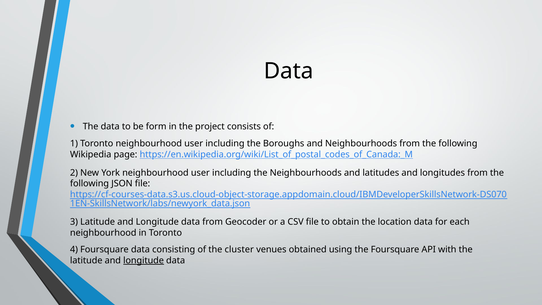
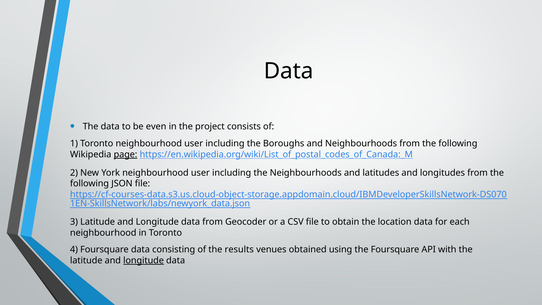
form: form -> even (156, 127)
page underline: none -> present (126, 154)
cluster: cluster -> results (239, 250)
